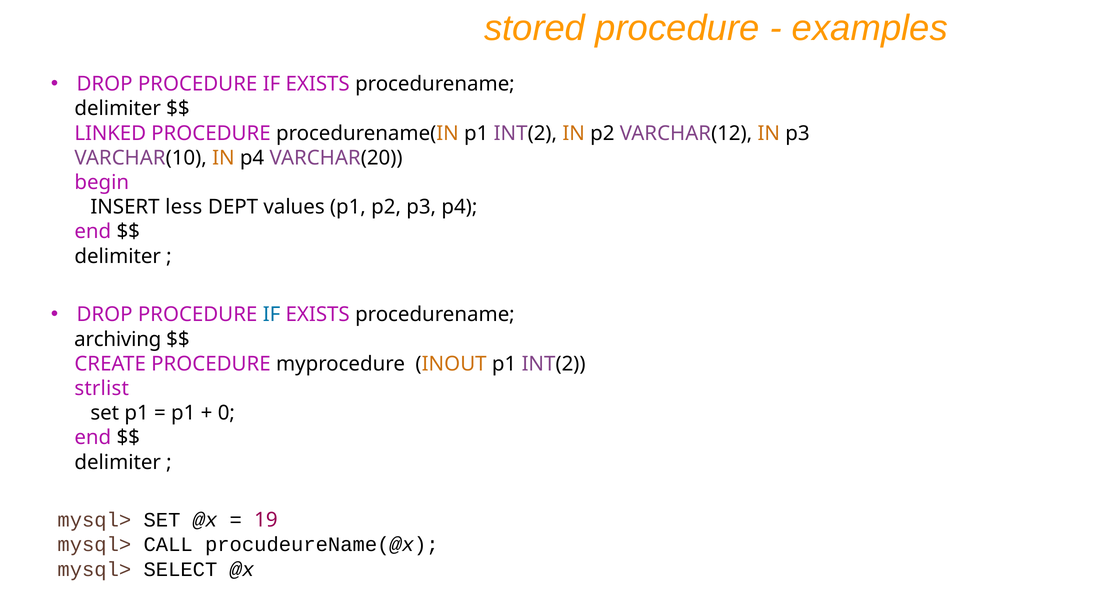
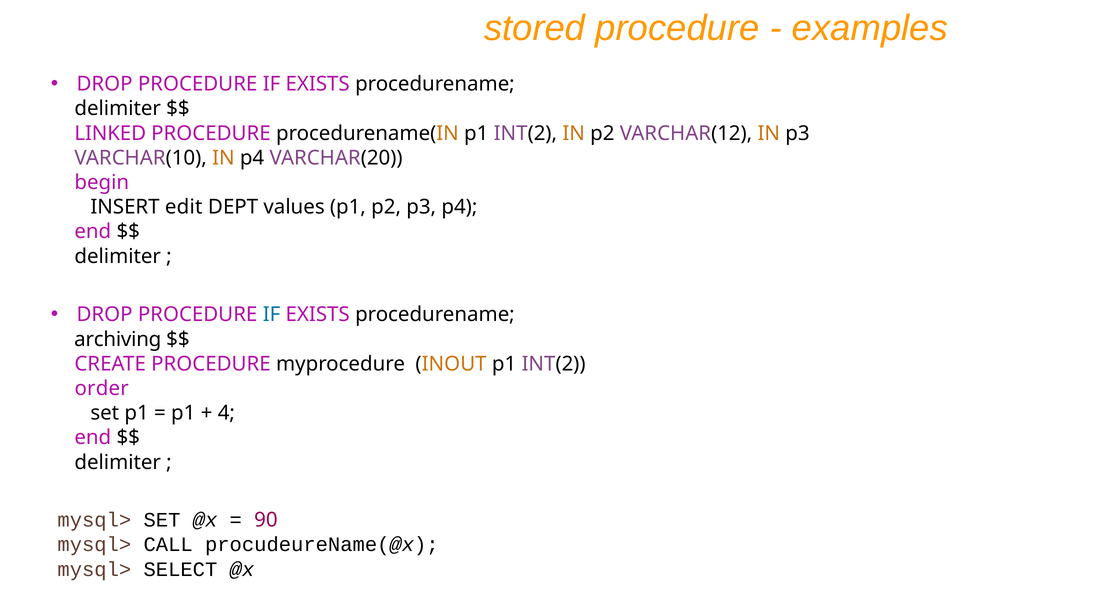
less: less -> edit (184, 207)
strlist: strlist -> order (102, 388)
0: 0 -> 4 (226, 413)
19: 19 -> 90 (266, 520)
